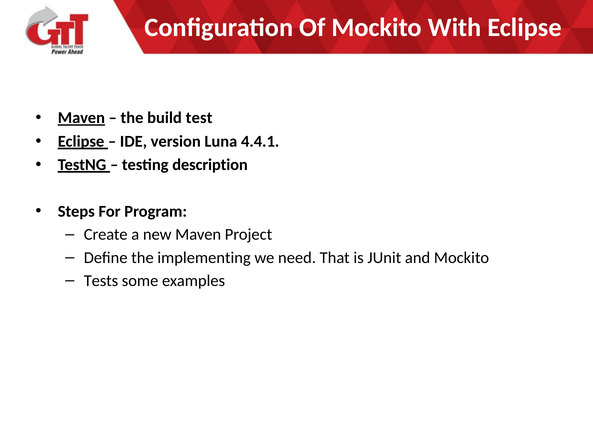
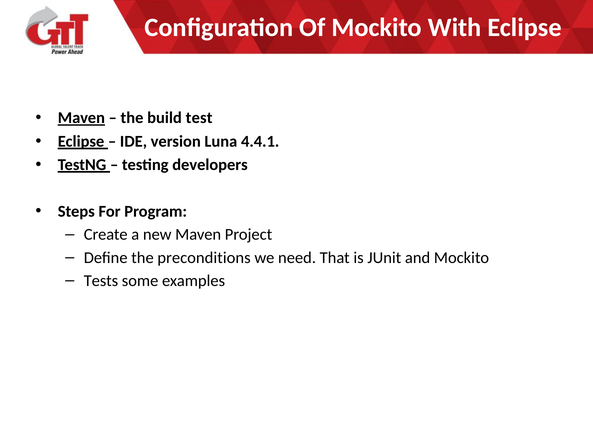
description: description -> developers (210, 165)
implementing: implementing -> preconditions (204, 257)
